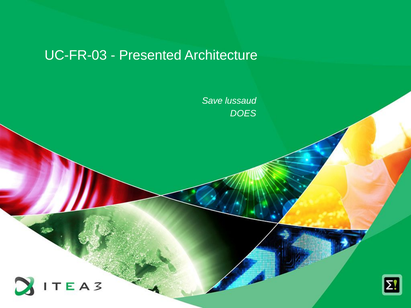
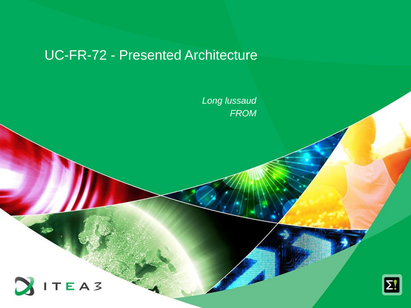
UC-FR-03: UC-FR-03 -> UC-FR-72 (76, 55)
Save: Save -> Long (212, 101)
DOES: DOES -> FROM (243, 114)
